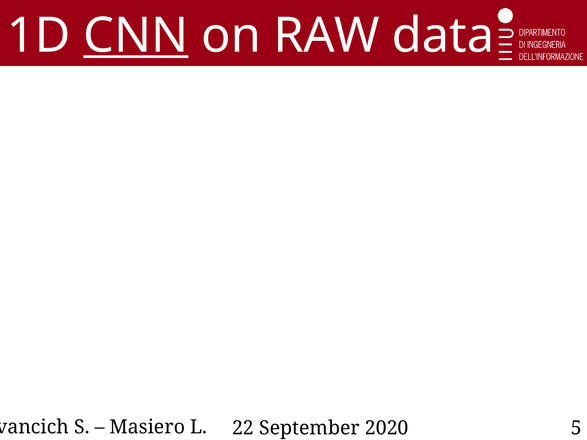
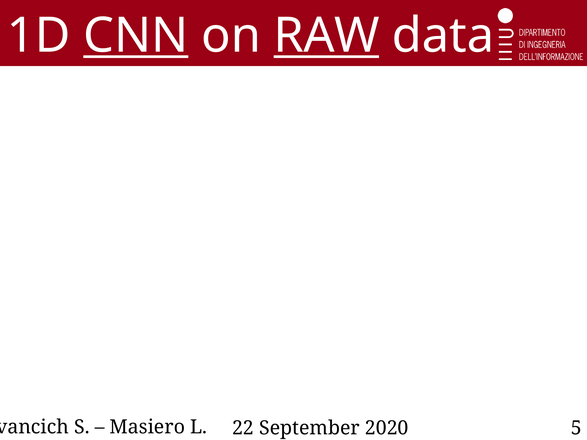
RAW underline: none -> present (327, 36)
